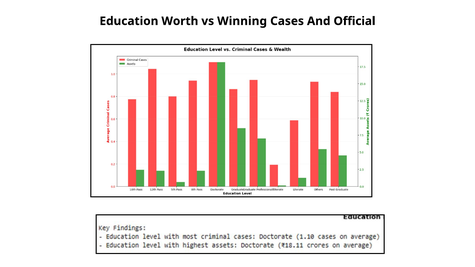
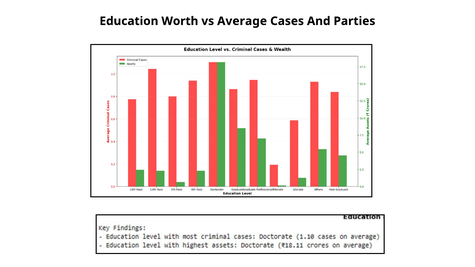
Winning: Winning -> Average (242, 21)
Official: Official -> Parties (354, 21)
